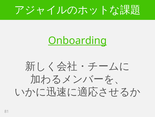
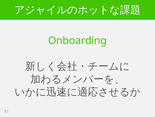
Onboarding underline: present -> none (77, 40)
